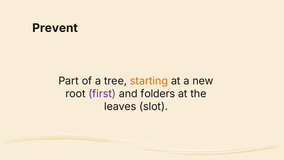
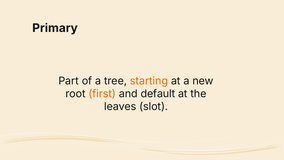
Prevent: Prevent -> Primary (55, 28)
first colour: purple -> orange (102, 94)
folders: folders -> default (158, 94)
